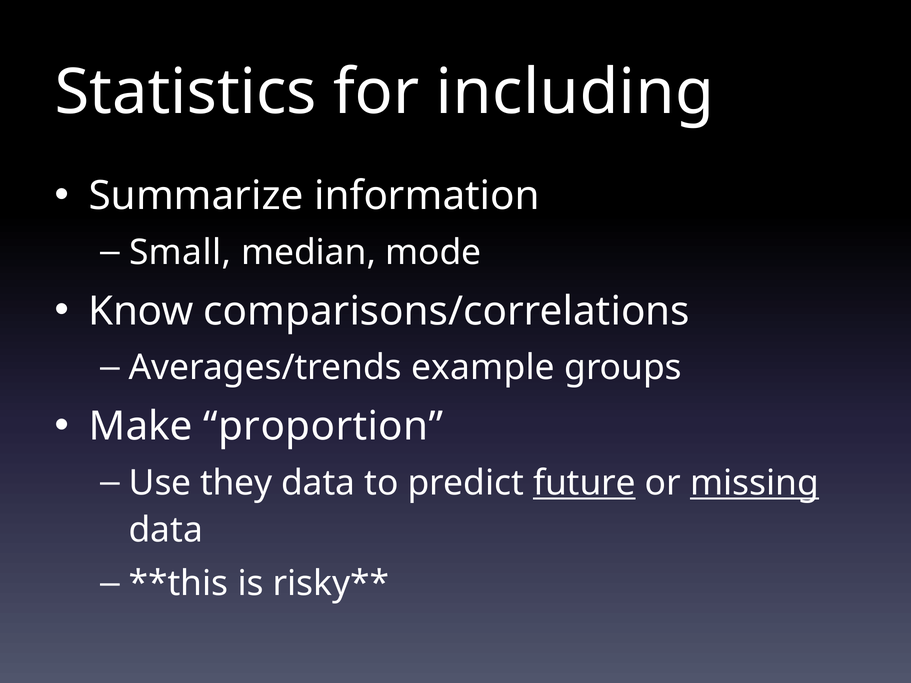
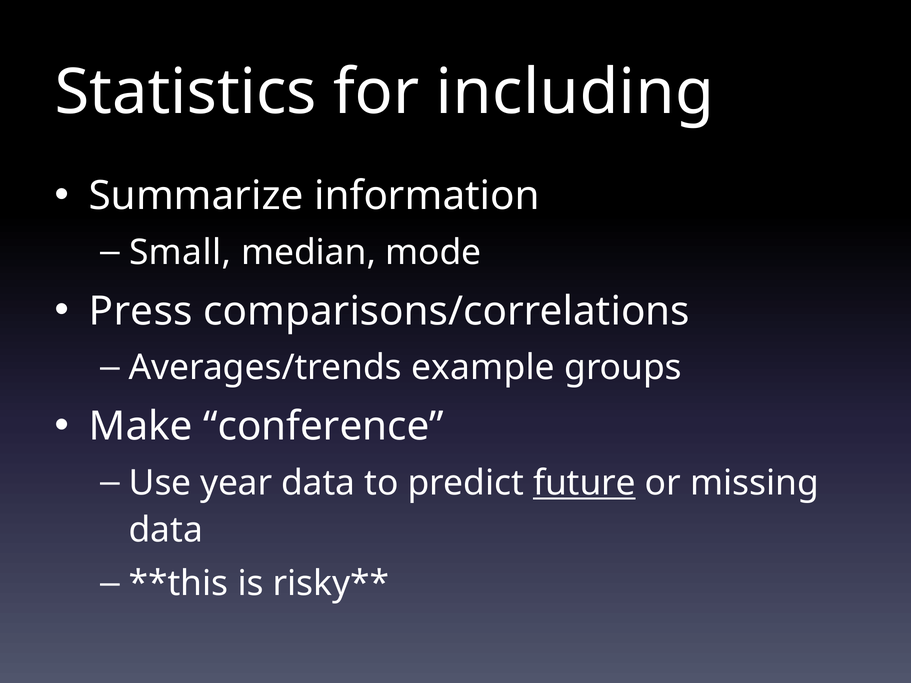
Know: Know -> Press (141, 311)
proportion: proportion -> conference (324, 427)
they: they -> year (236, 483)
missing underline: present -> none (754, 483)
